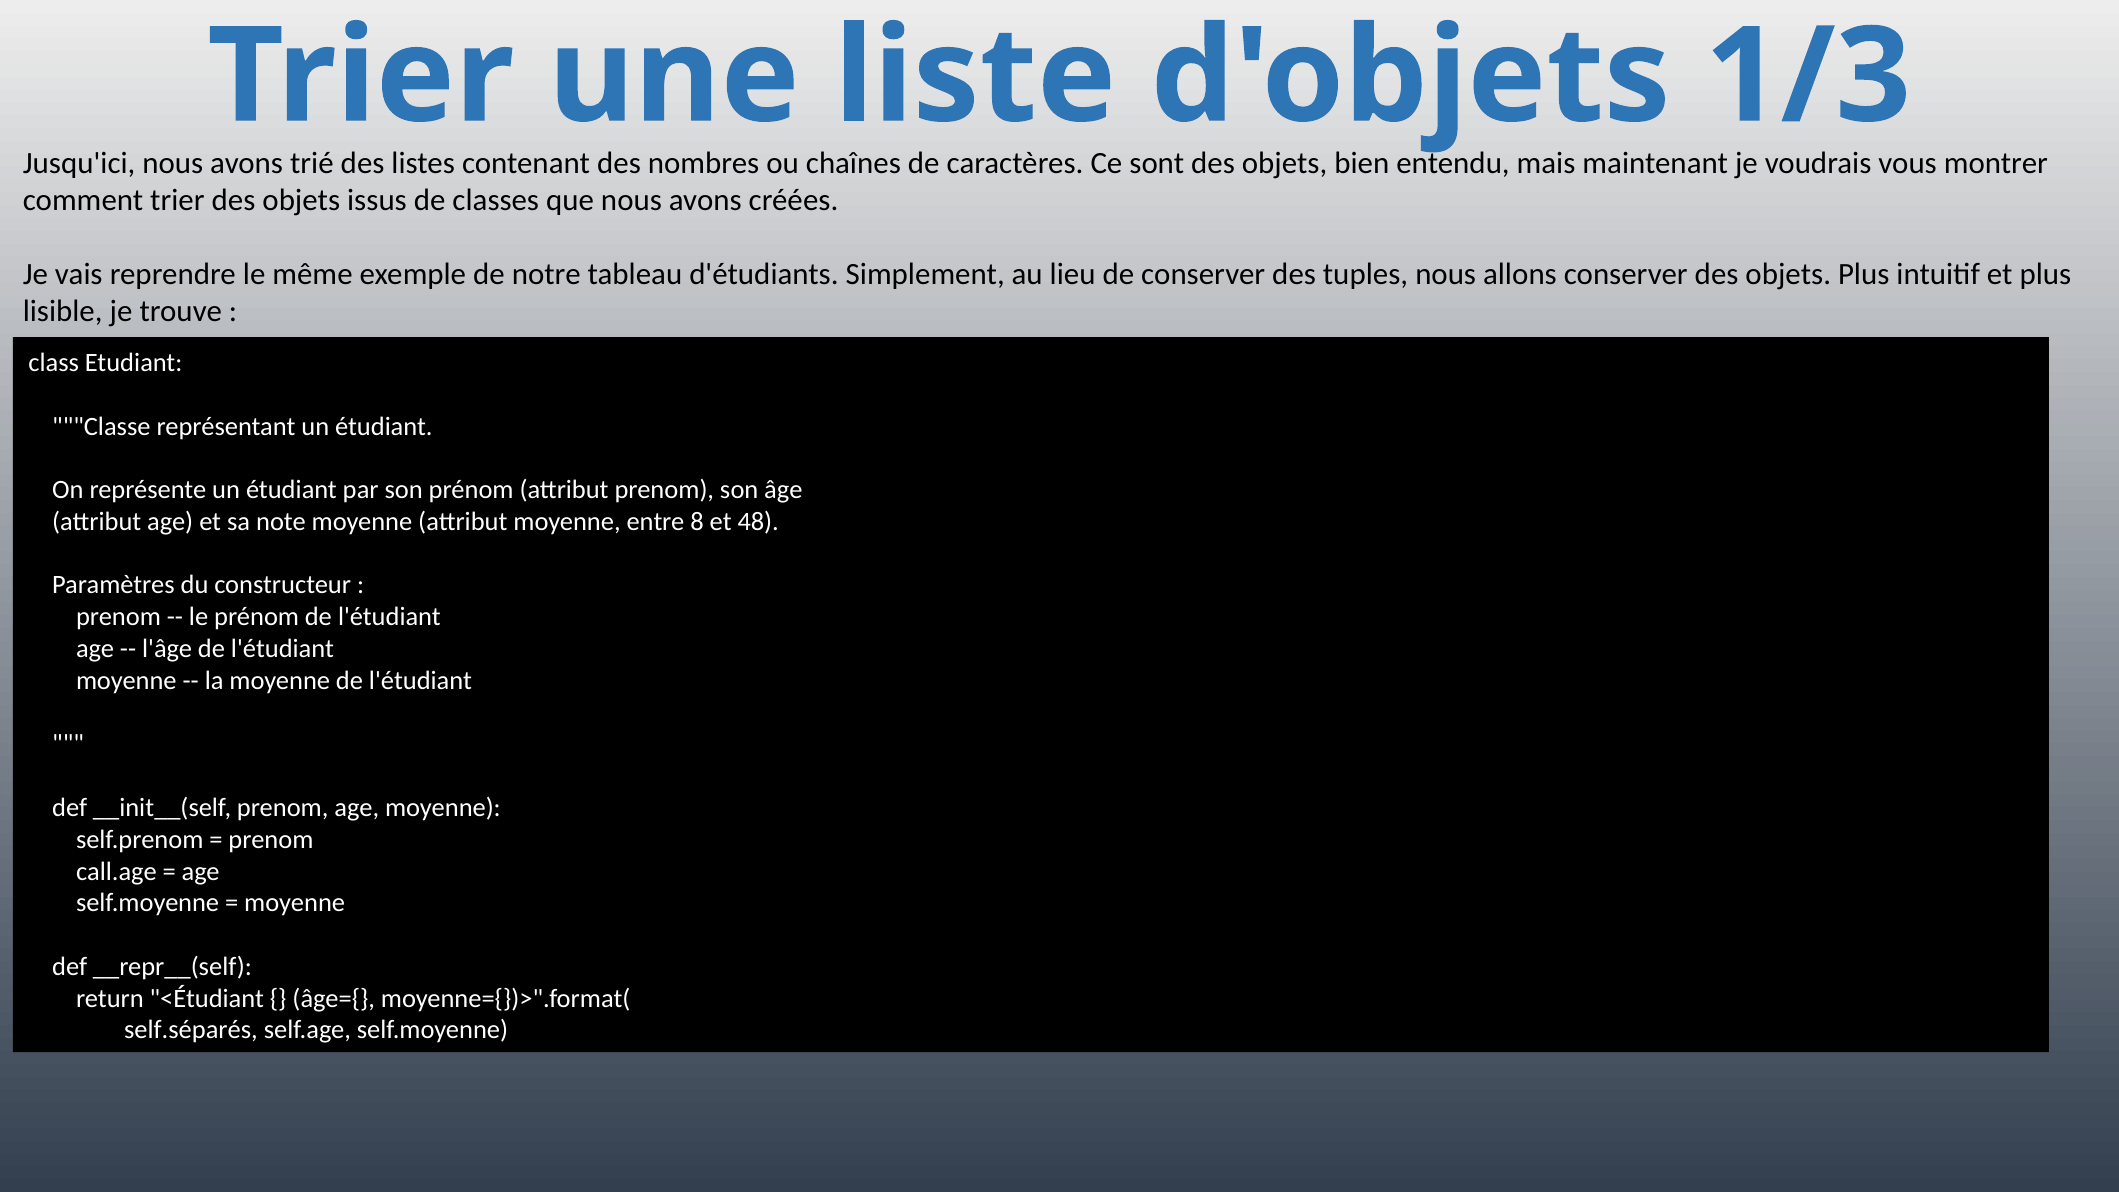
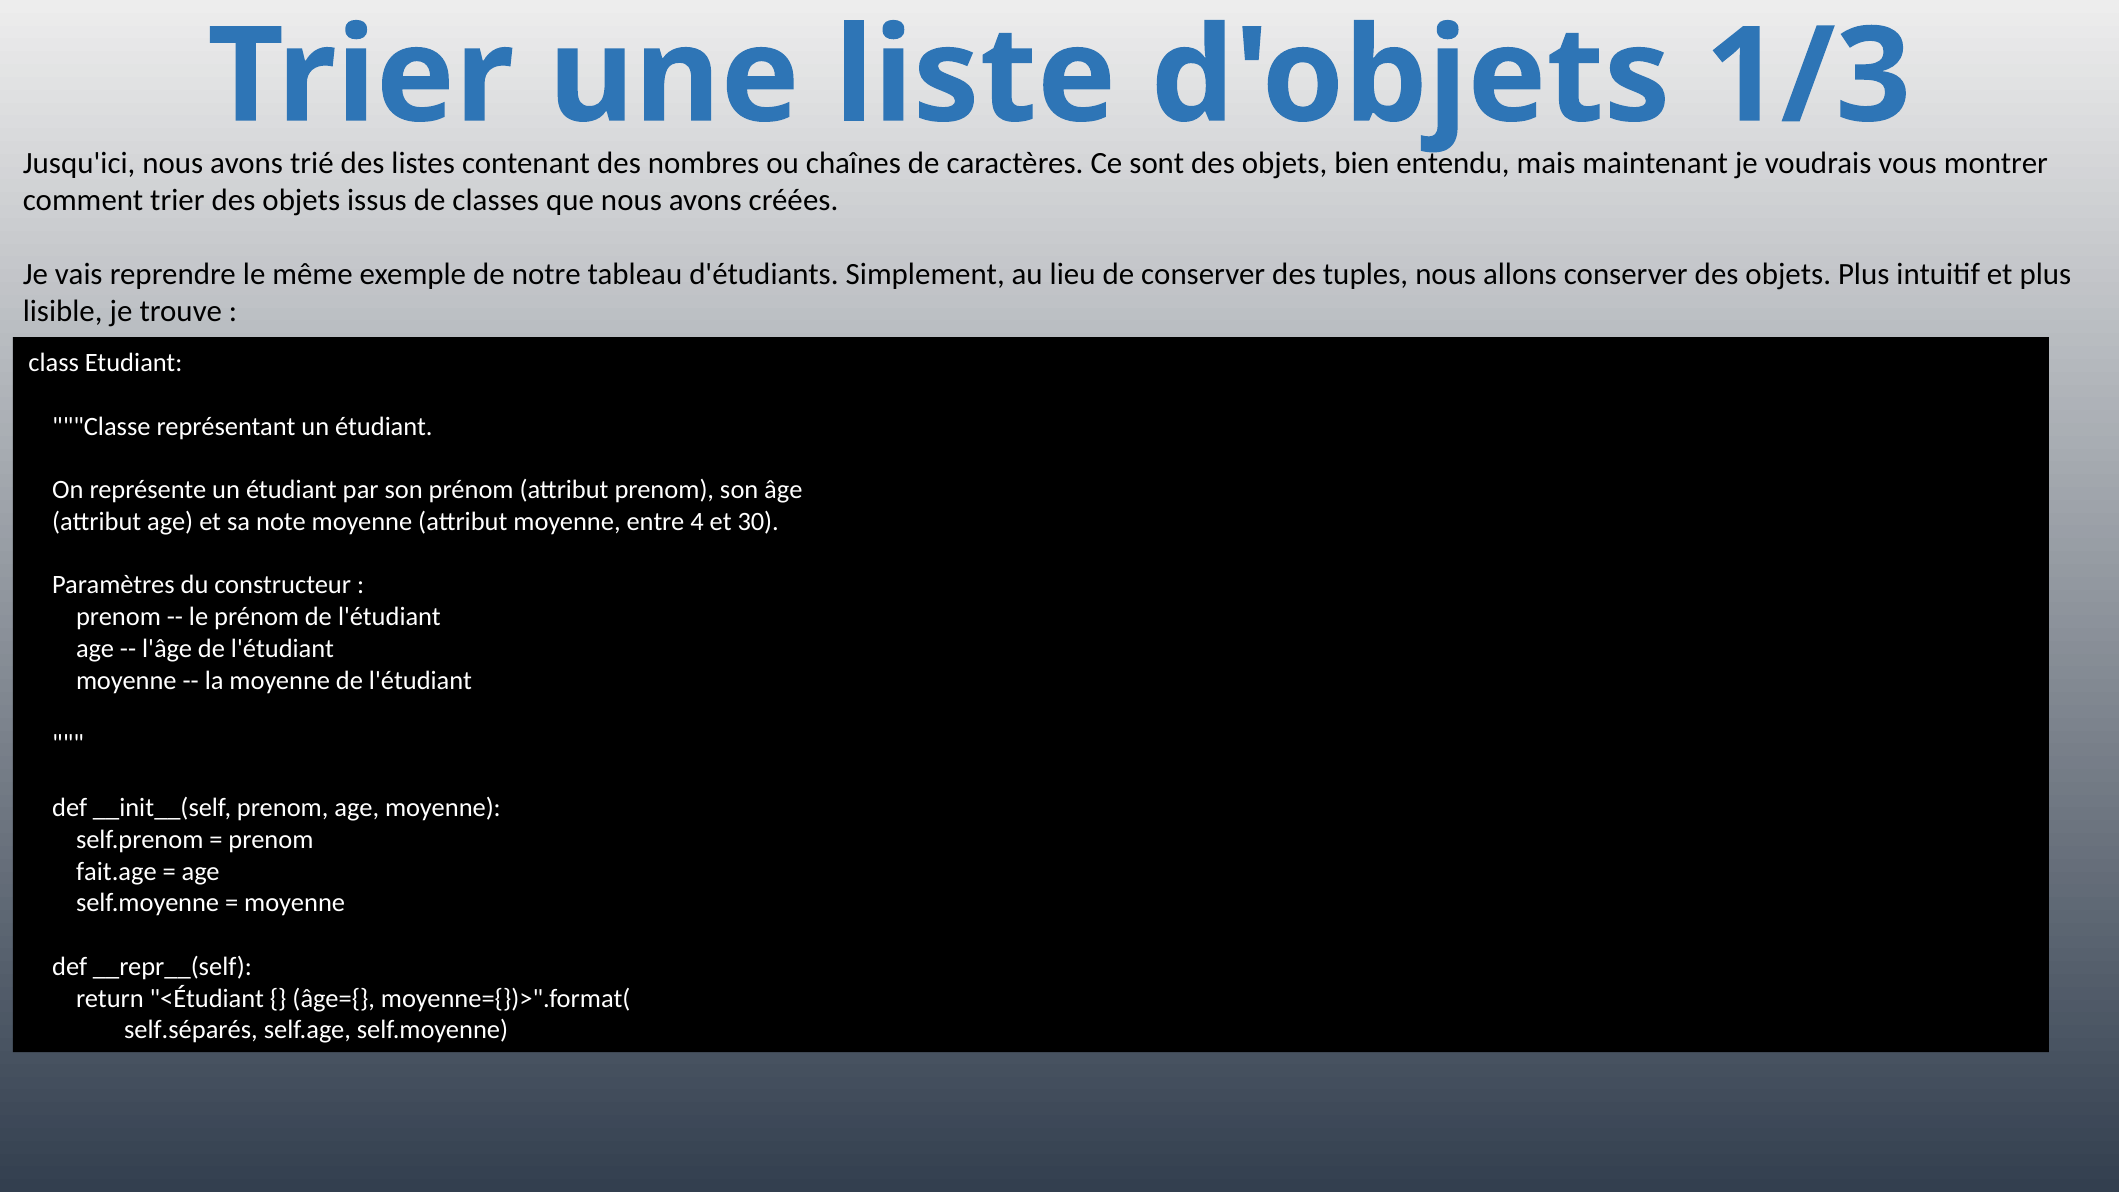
8: 8 -> 4 (697, 522)
48: 48 -> 30 (758, 522)
call.age: call.age -> fait.age (116, 871)
